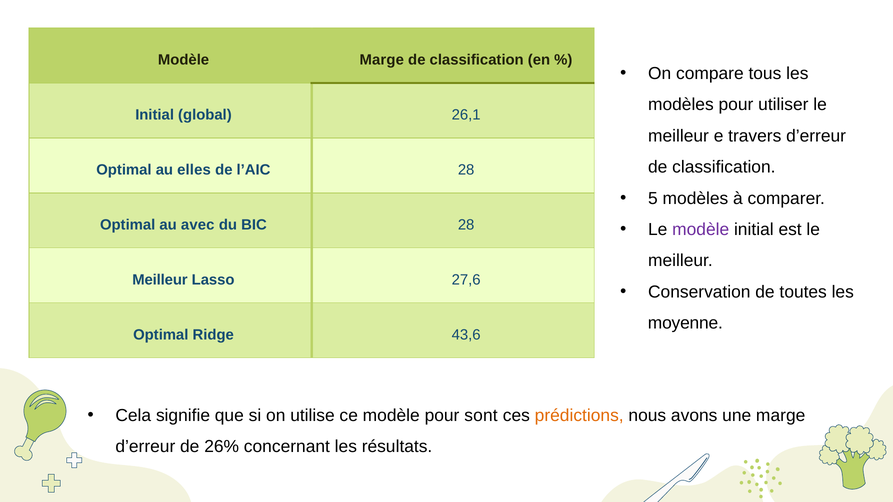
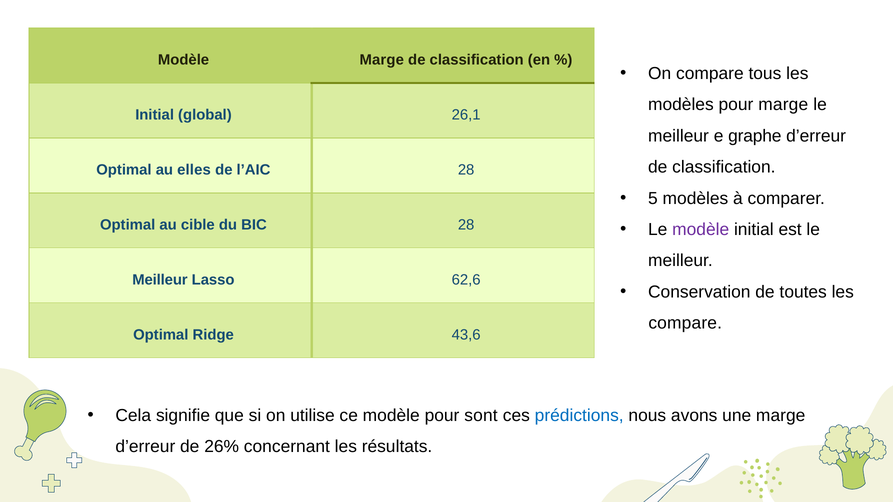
pour utiliser: utiliser -> marge (783, 105)
travers: travers -> graphe (755, 136)
avec: avec -> cible (198, 225)
27,6: 27,6 -> 62,6 (466, 280)
moyenne: moyenne -> compare (685, 323)
prédictions colour: orange -> blue (579, 416)
